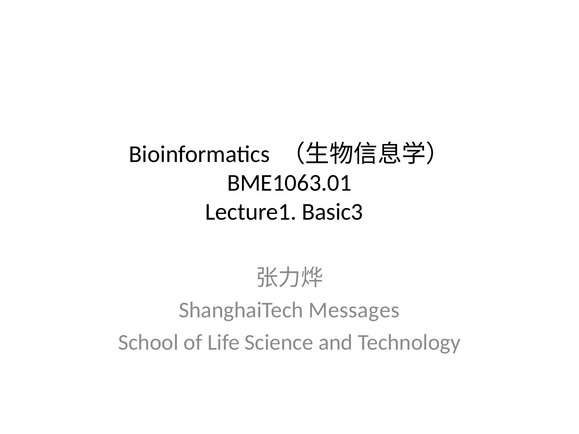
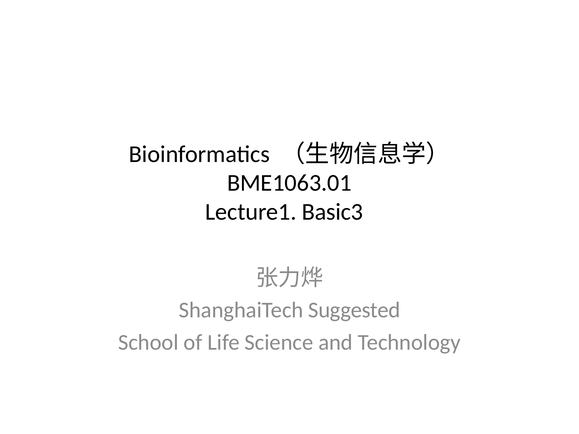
Messages: Messages -> Suggested (354, 310)
